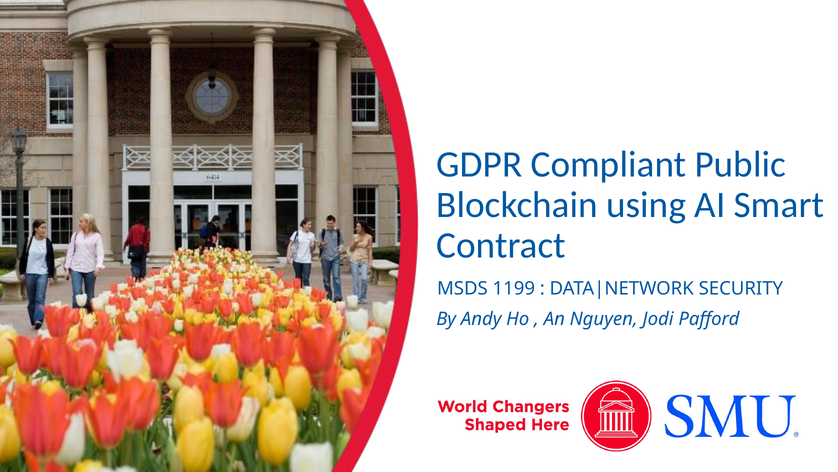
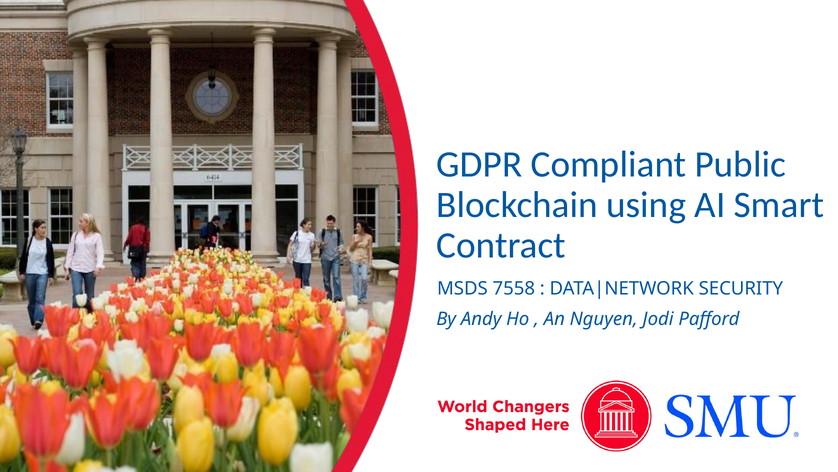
1199: 1199 -> 7558 (514, 288)
